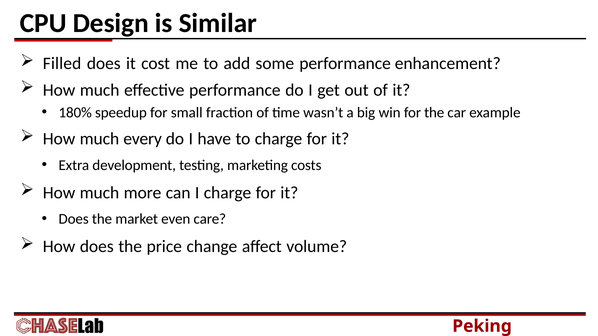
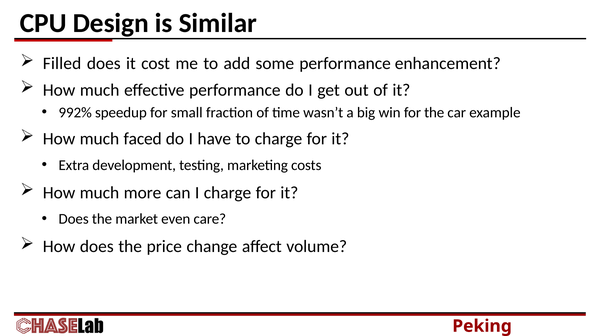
180%: 180% -> 992% (75, 113)
every: every -> faced (143, 139)
